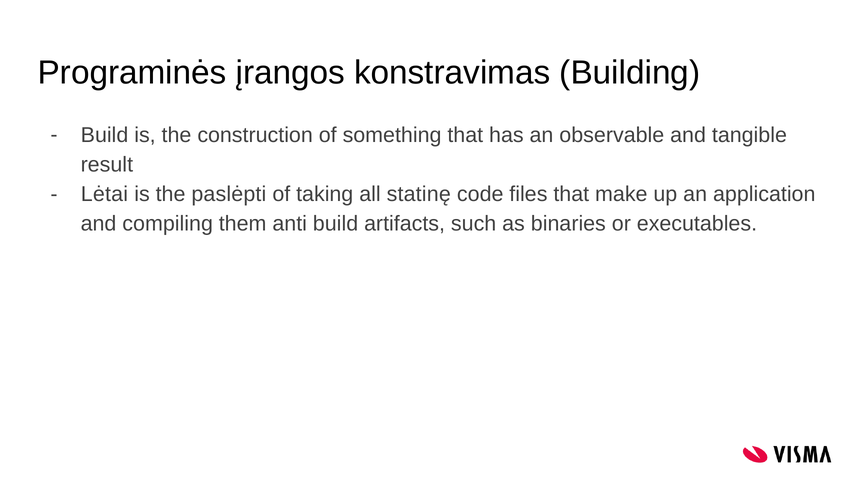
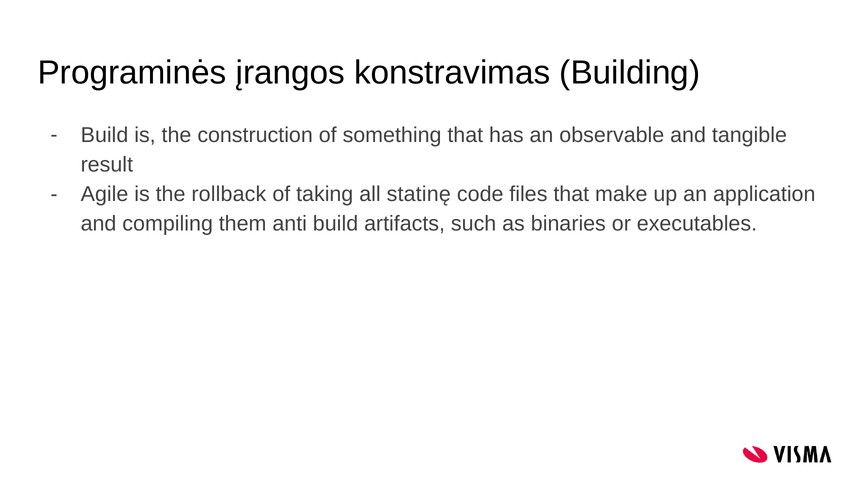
Lėtai: Lėtai -> Agile (105, 194)
paslėpti: paslėpti -> rollback (229, 194)
